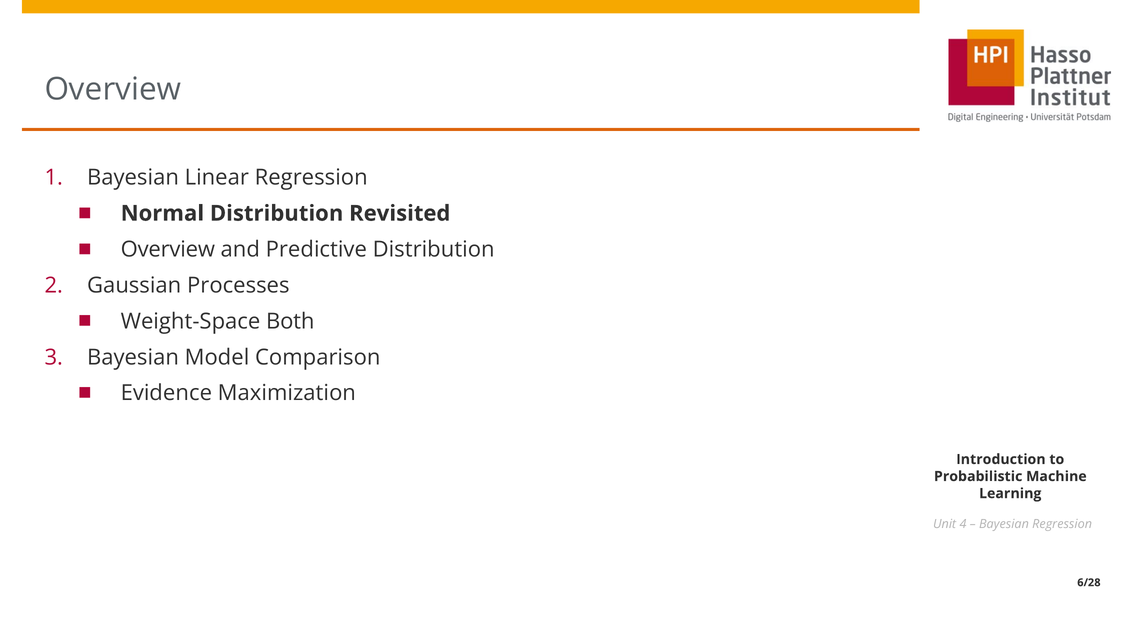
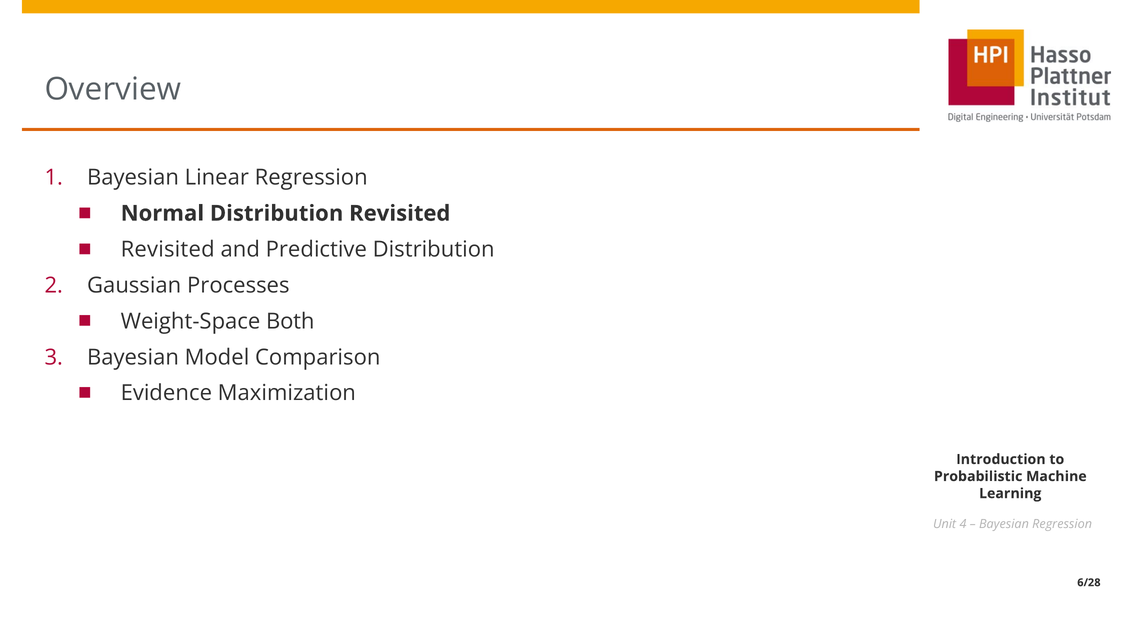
Overview: Overview -> Revisited (168, 249)
